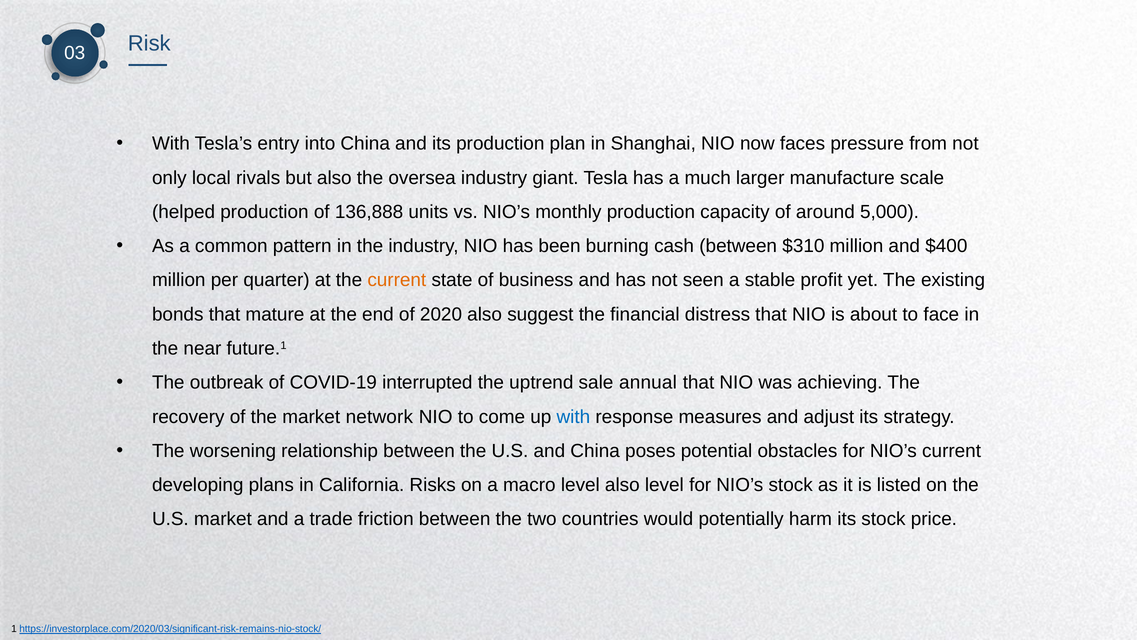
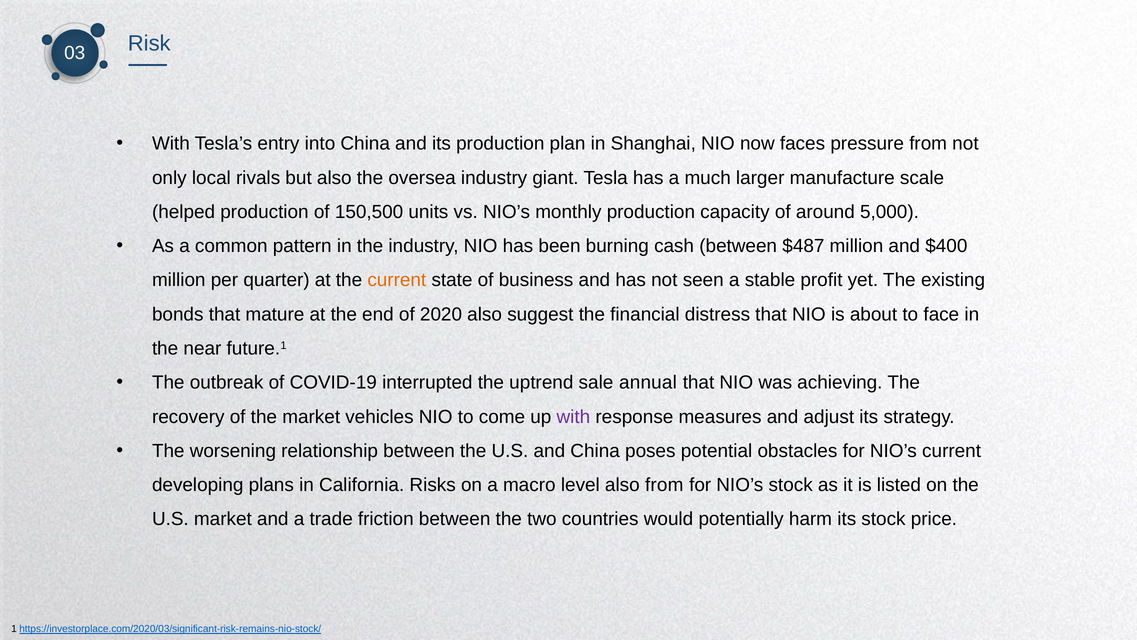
136,888: 136,888 -> 150,500 (369, 212)
$310: $310 -> $487 (803, 246)
network: network -> vehicles (379, 417)
with colour: blue -> purple (573, 417)
also level: level -> from (664, 485)
